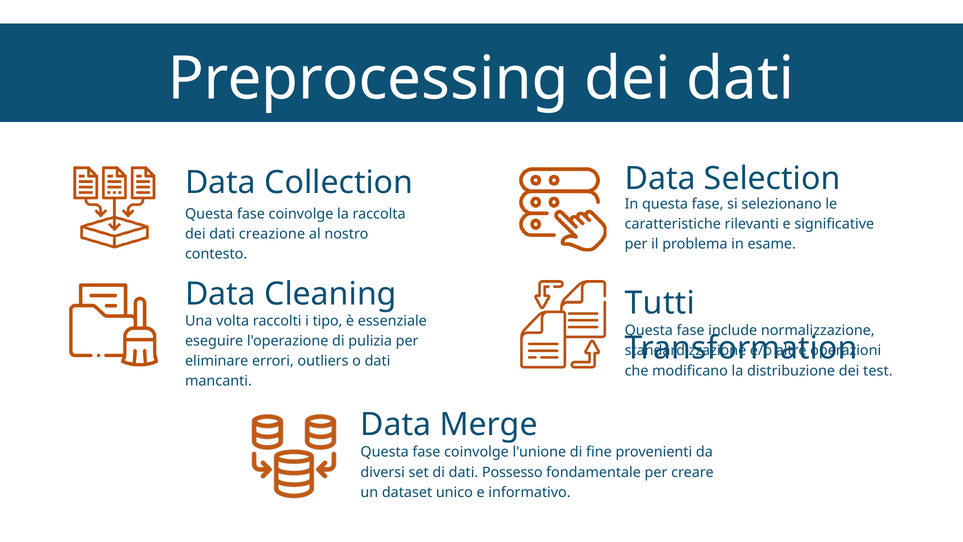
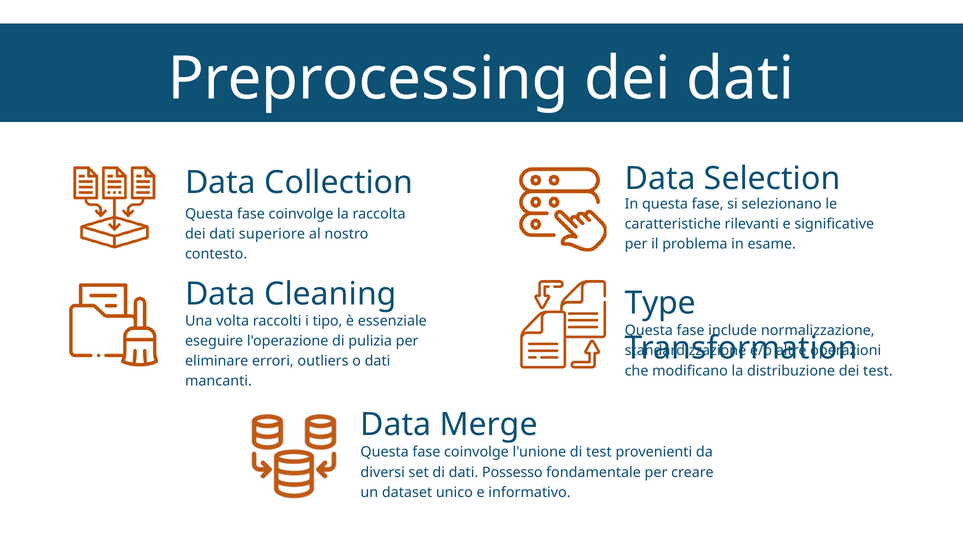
creazione: creazione -> superiore (272, 234)
Tutti: Tutti -> Type (660, 303)
di fine: fine -> test (599, 452)
